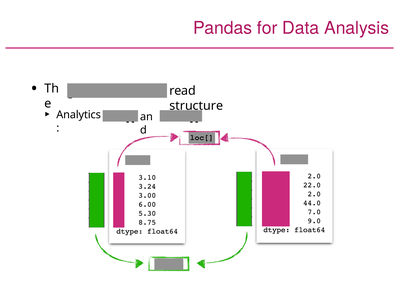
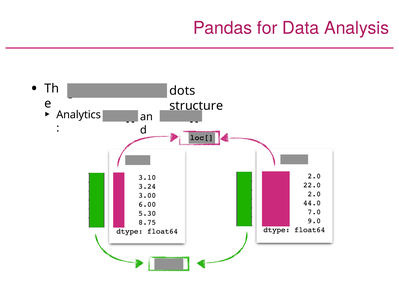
read: read -> dots (182, 91)
